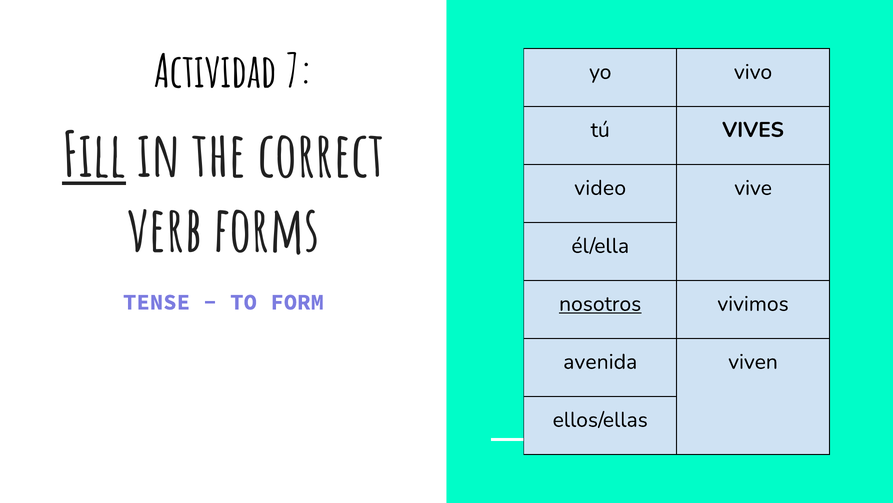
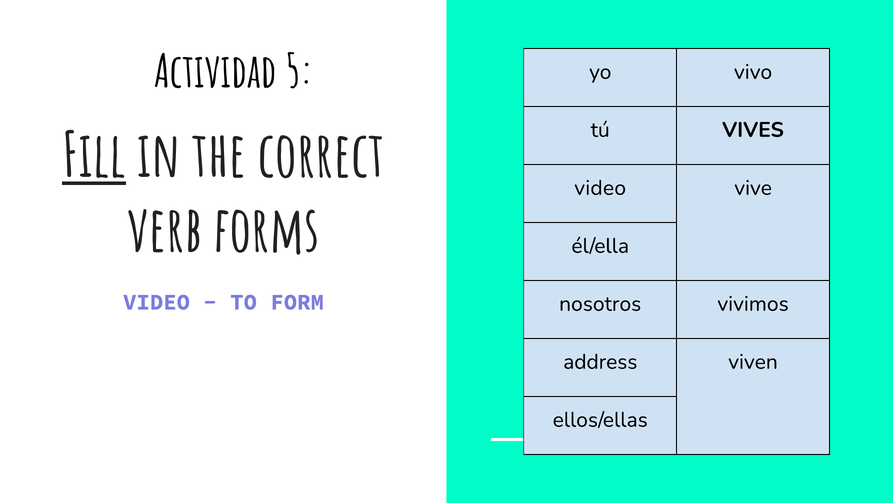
7: 7 -> 5 (299, 72)
nosotros underline: present -> none (600, 303)
TENSE: TENSE -> VIDEO (157, 302)
avenida: avenida -> address (600, 361)
